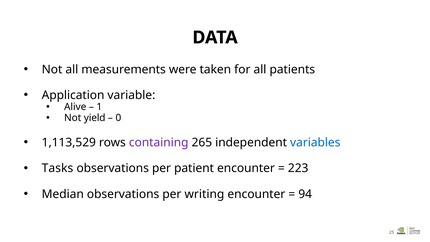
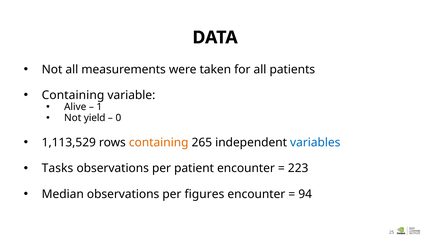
Application: Application -> Containing (73, 95)
containing colour: purple -> orange (159, 142)
writing: writing -> figures (204, 194)
